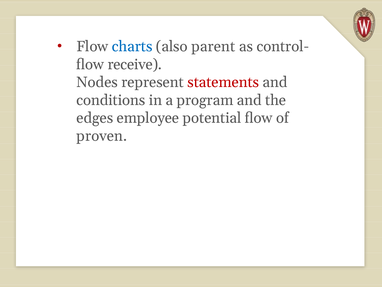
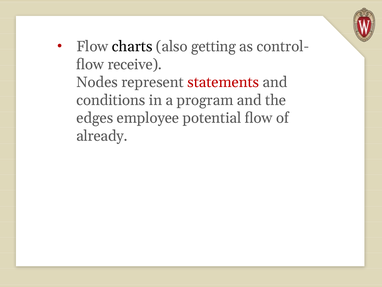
charts colour: blue -> black (132, 47)
parent: parent -> getting (214, 47)
proven: proven -> already (102, 136)
